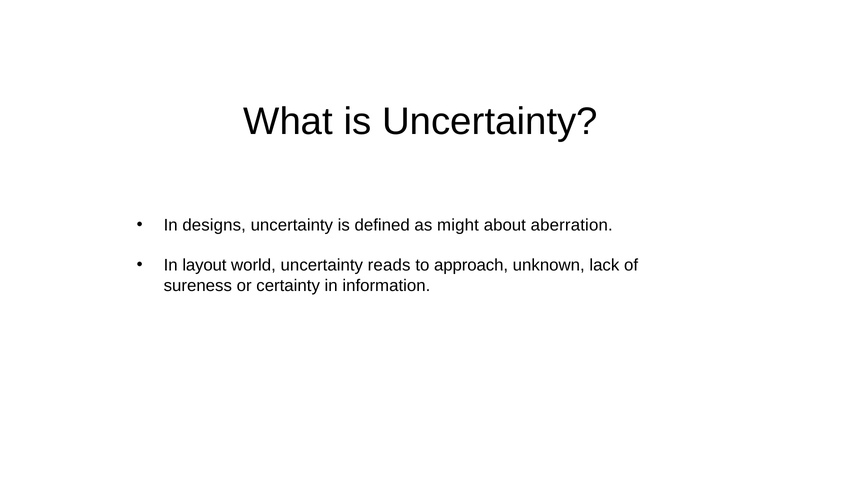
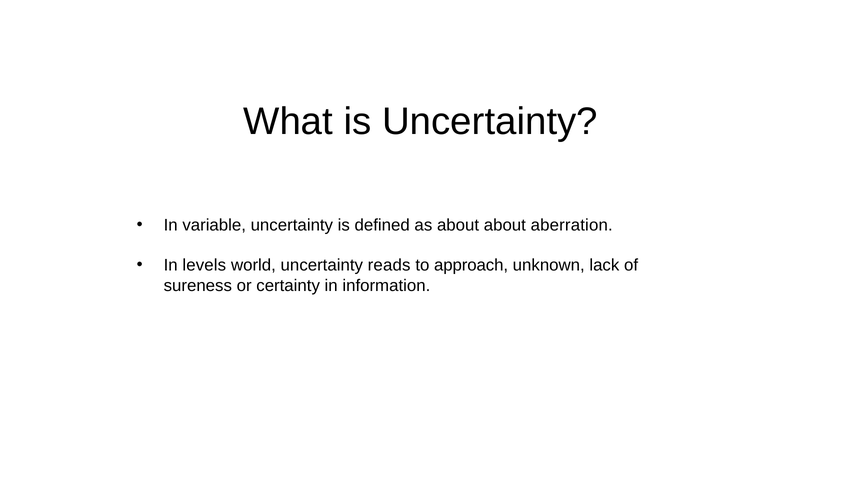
designs: designs -> variable (214, 225)
as might: might -> about (458, 225)
layout: layout -> levels (204, 266)
